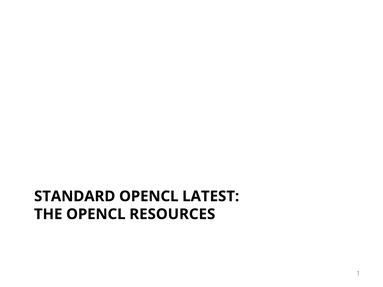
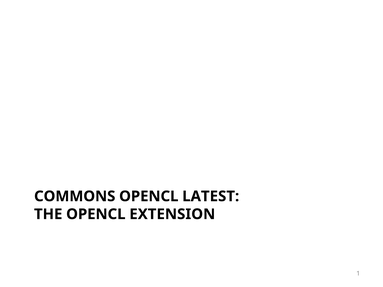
STANDARD: STANDARD -> COMMONS (75, 196)
RESOURCES: RESOURCES -> EXTENSION (172, 214)
